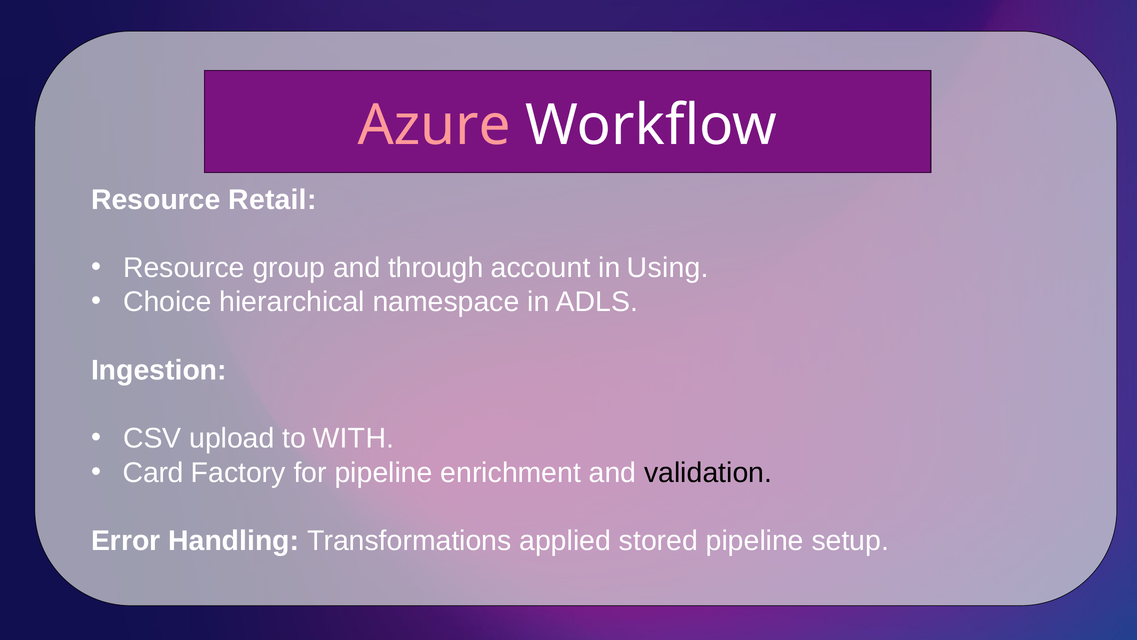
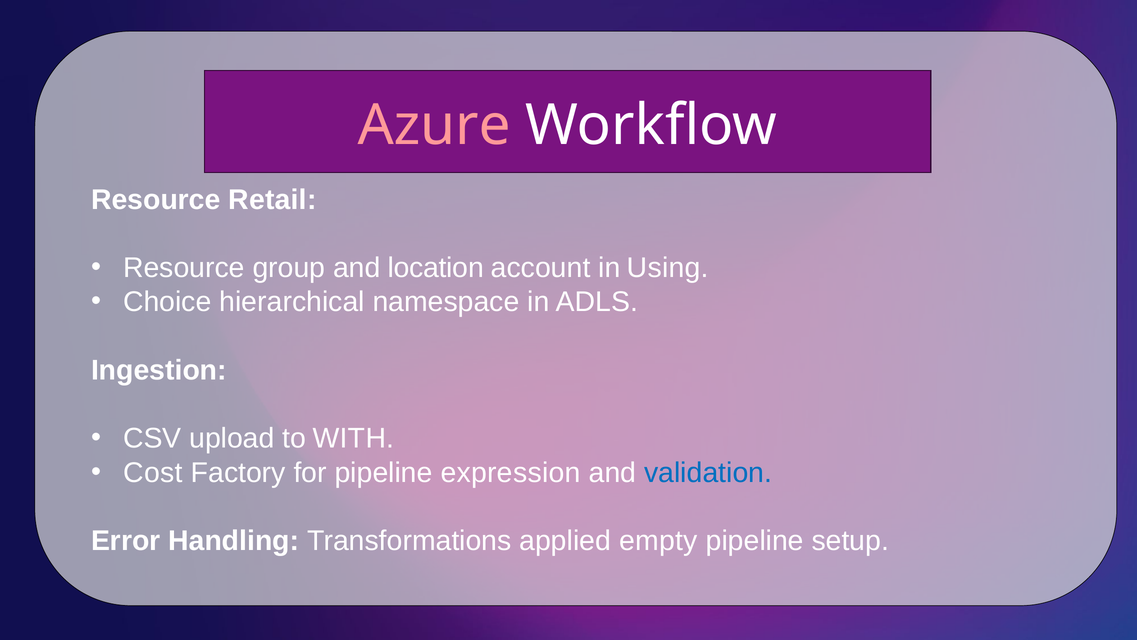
through: through -> location (436, 268)
Card: Card -> Cost (153, 472)
enrichment: enrichment -> expression (511, 472)
validation colour: black -> blue (708, 472)
stored: stored -> empty (658, 541)
